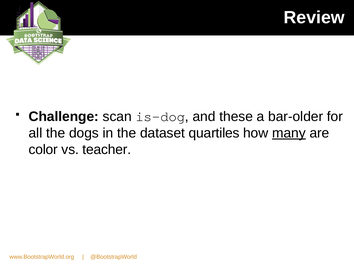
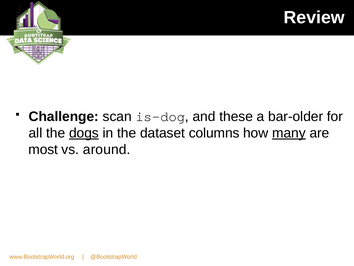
dogs underline: none -> present (84, 133)
quartiles: quartiles -> columns (214, 133)
color: color -> most (43, 149)
teacher: teacher -> around (107, 149)
